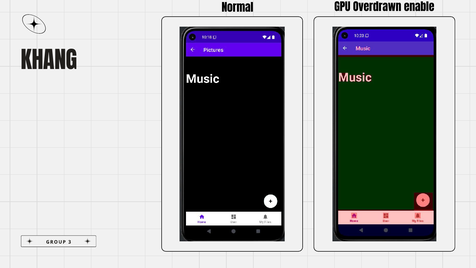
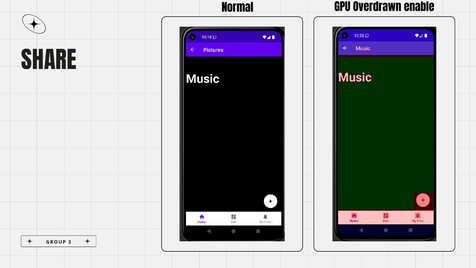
KHANG: KHANG -> SHARE (49, 61)
